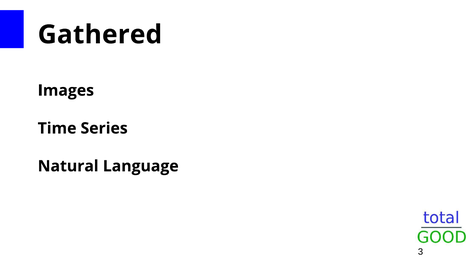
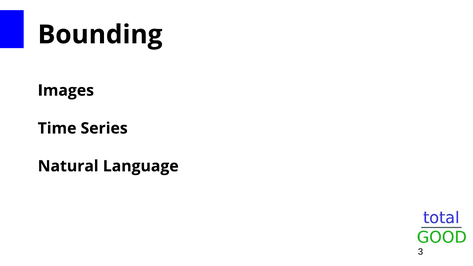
Gathered: Gathered -> Bounding (100, 35)
